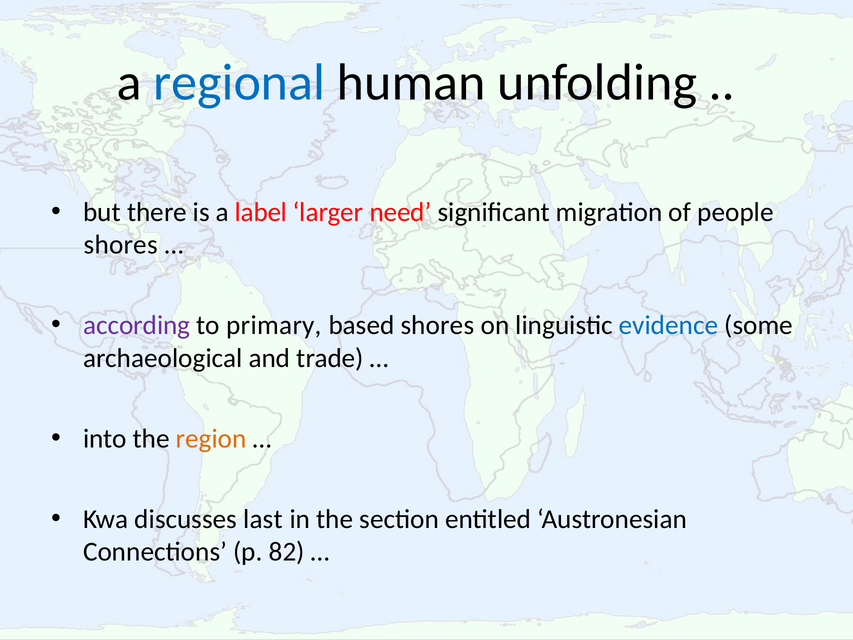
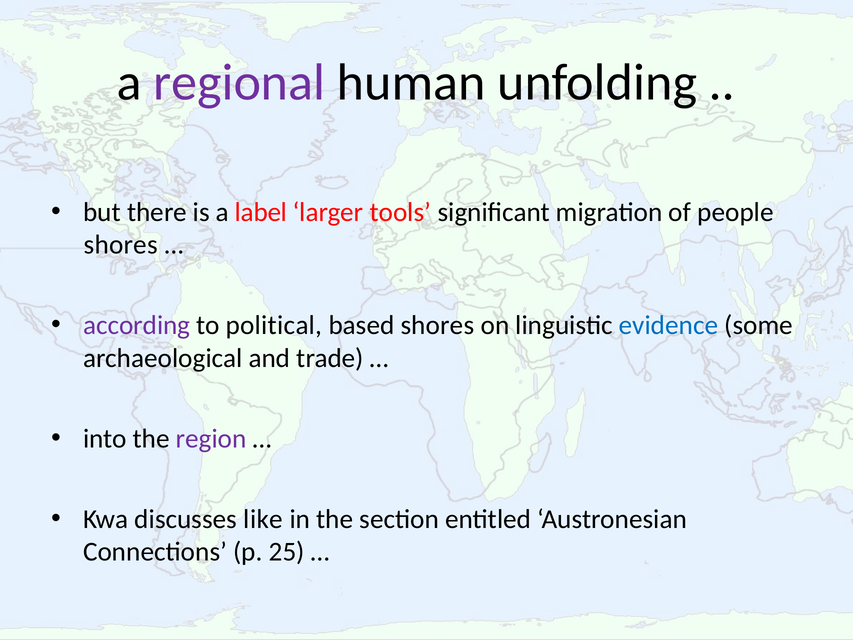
regional colour: blue -> purple (239, 83)
need: need -> tools (400, 212)
primary: primary -> political (274, 325)
region colour: orange -> purple (211, 438)
last: last -> like (263, 519)
82: 82 -> 25 (287, 552)
